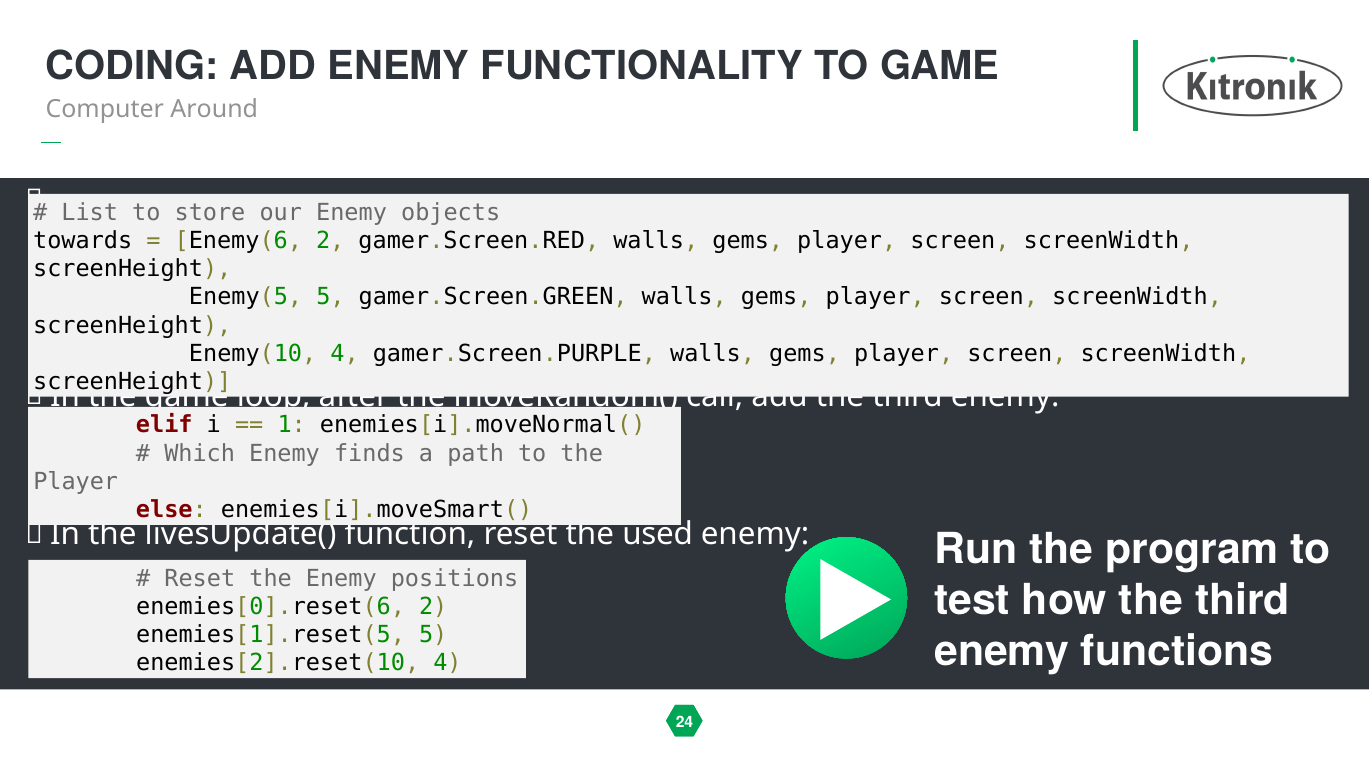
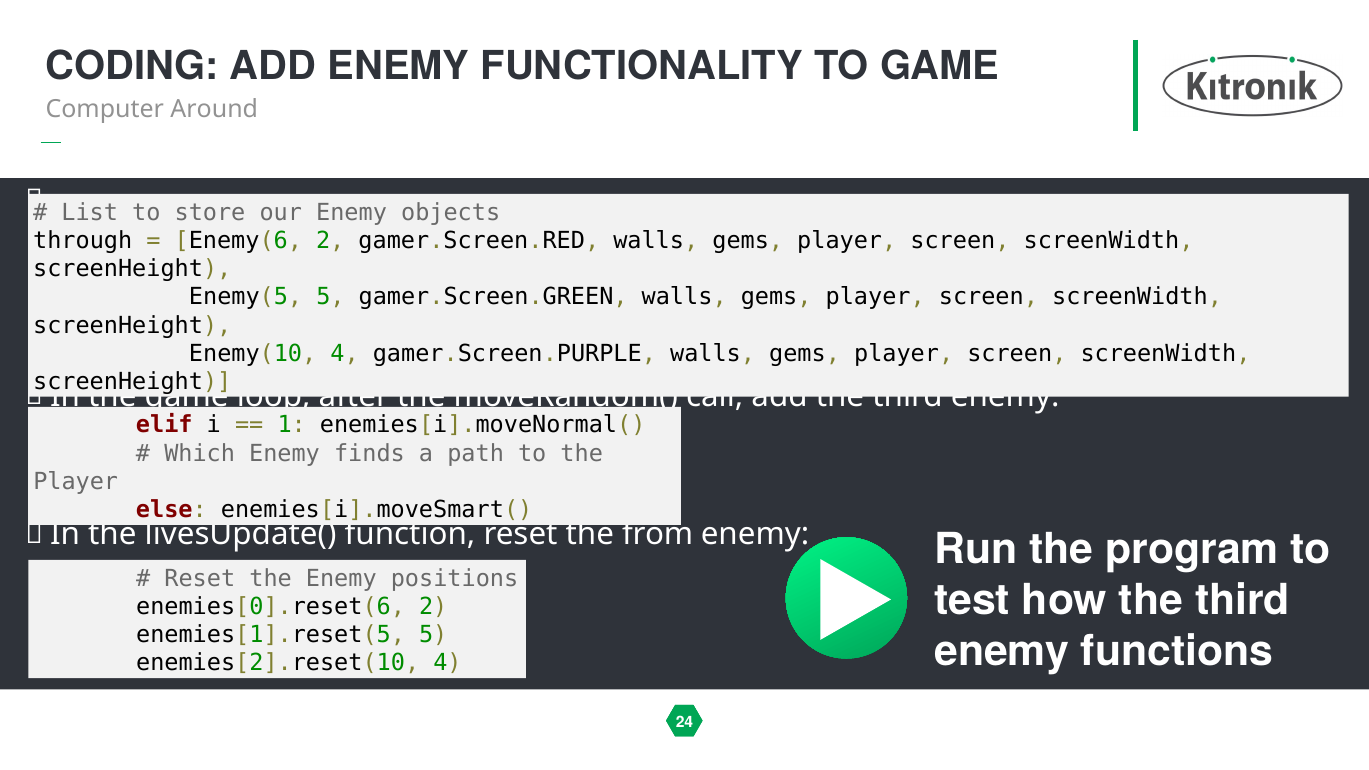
towards: towards -> through (83, 241)
used: used -> from (658, 535)
